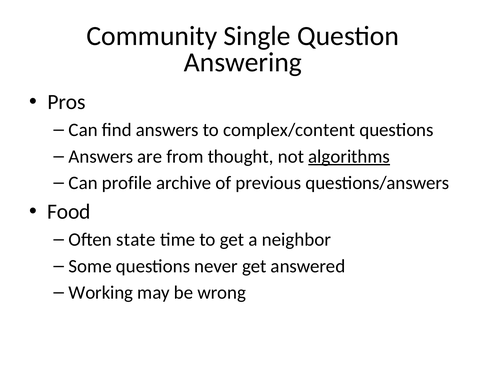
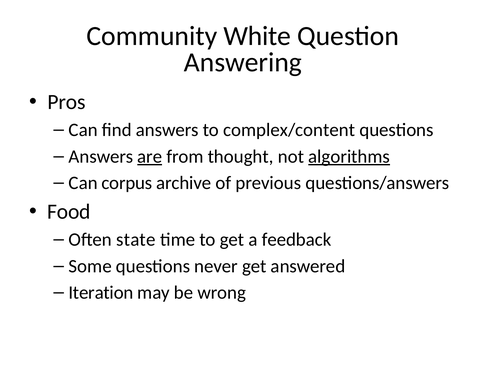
Single: Single -> White (257, 36)
are underline: none -> present (150, 156)
profile: profile -> corpus (127, 183)
neighbor: neighbor -> feedback (297, 239)
Working: Working -> Iteration (101, 292)
